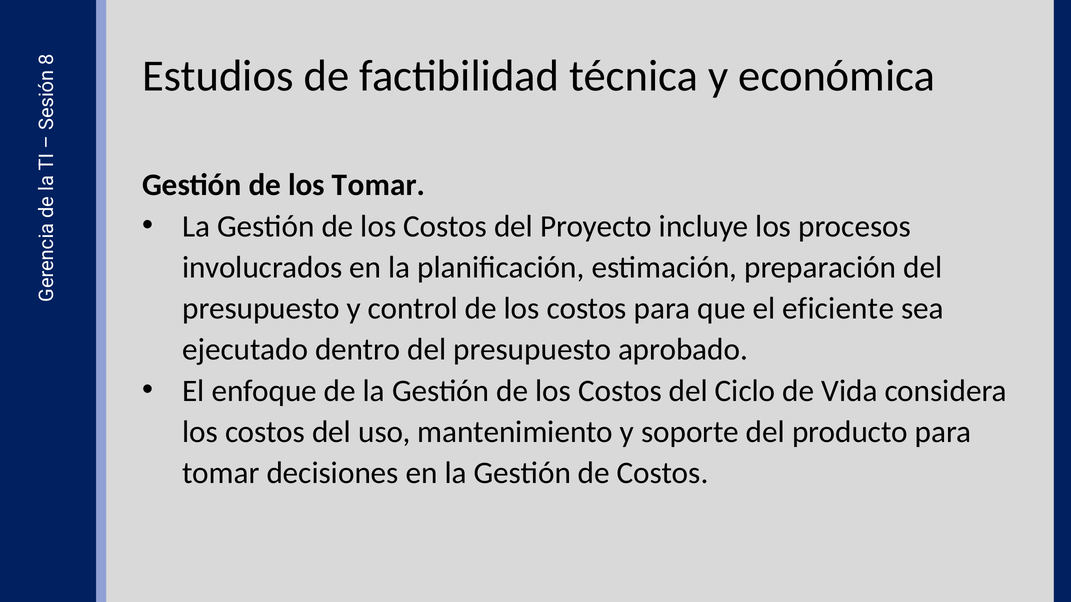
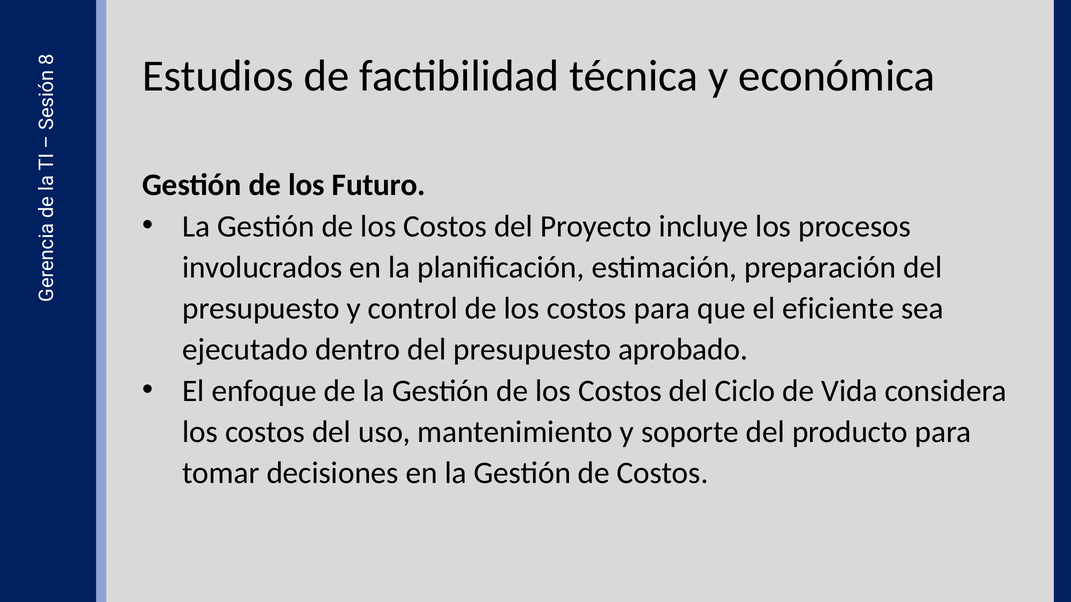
los Tomar: Tomar -> Futuro (379, 185)
